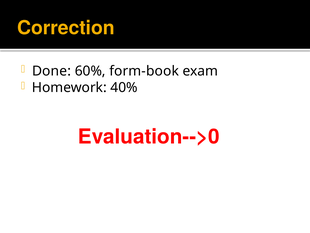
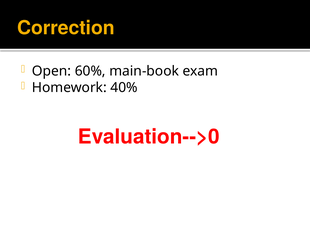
Done: Done -> Open (52, 71)
form-book: form-book -> main-book (144, 71)
